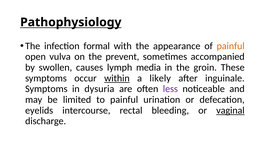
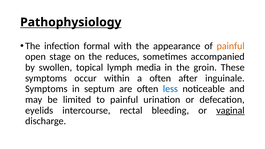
vulva: vulva -> stage (60, 57)
prevent: prevent -> reduces (122, 57)
causes: causes -> topical (90, 67)
within underline: present -> none (117, 78)
a likely: likely -> often (160, 78)
dysuria: dysuria -> septum (99, 89)
less colour: purple -> blue (170, 89)
